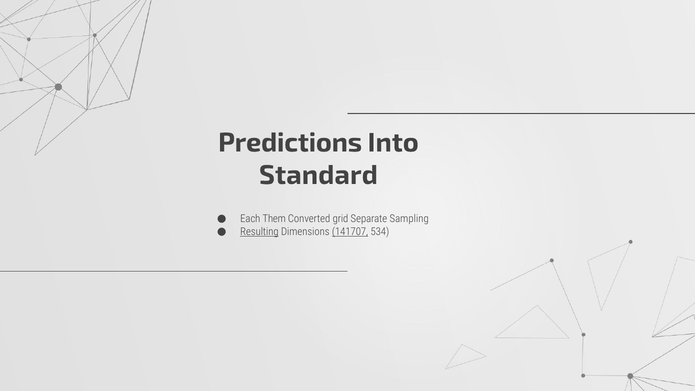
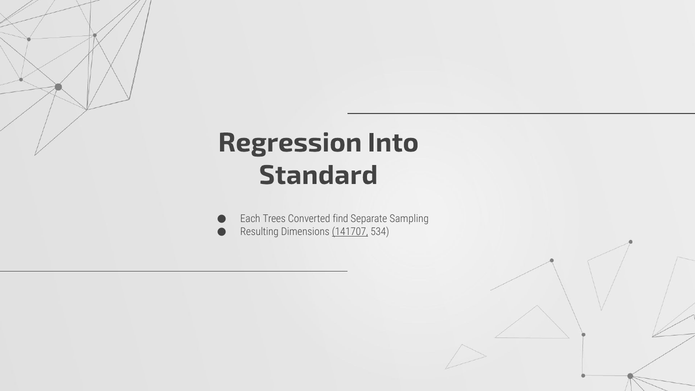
Predictions: Predictions -> Regression (290, 143)
Them: Them -> Trees (274, 219)
grid: grid -> find (340, 219)
Resulting underline: present -> none (259, 232)
